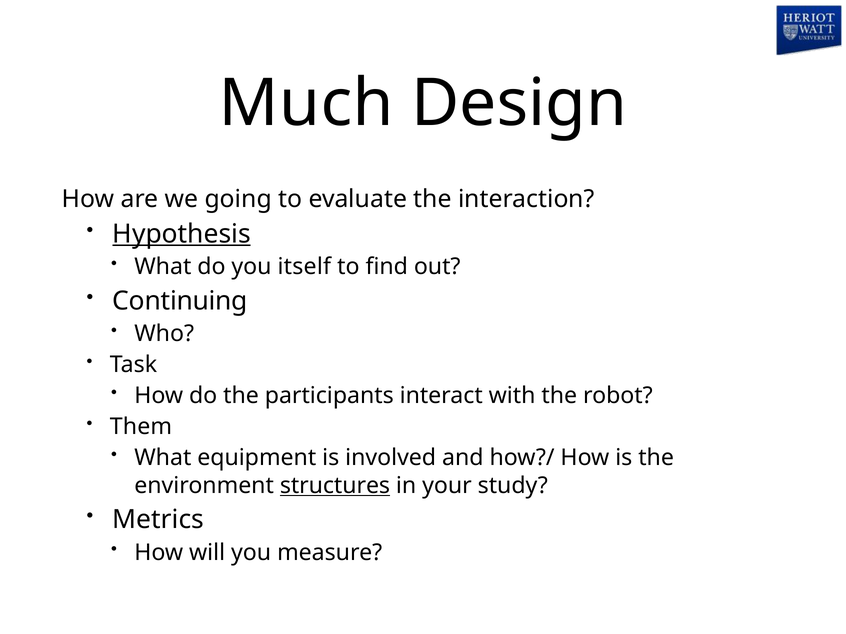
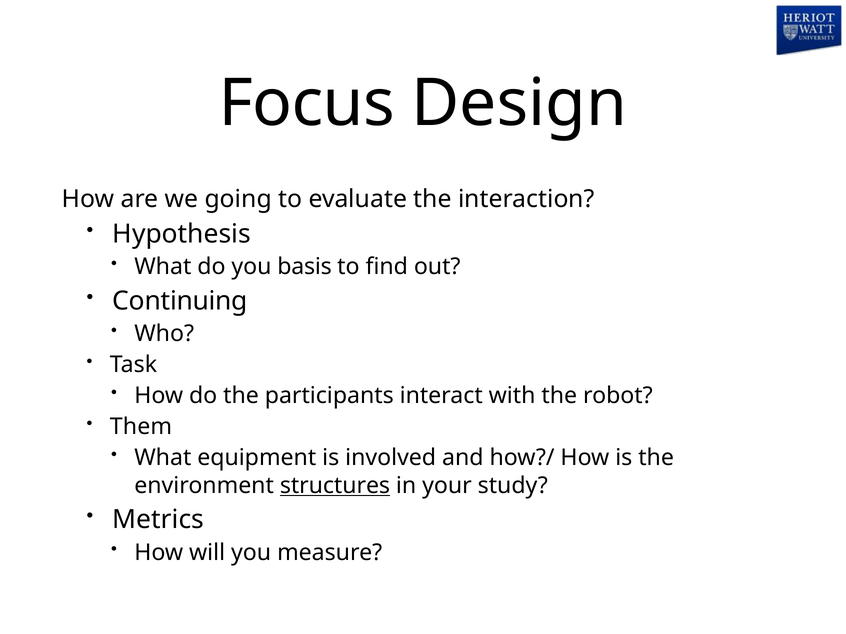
Much: Much -> Focus (307, 104)
Hypothesis underline: present -> none (182, 234)
itself: itself -> basis (305, 267)
